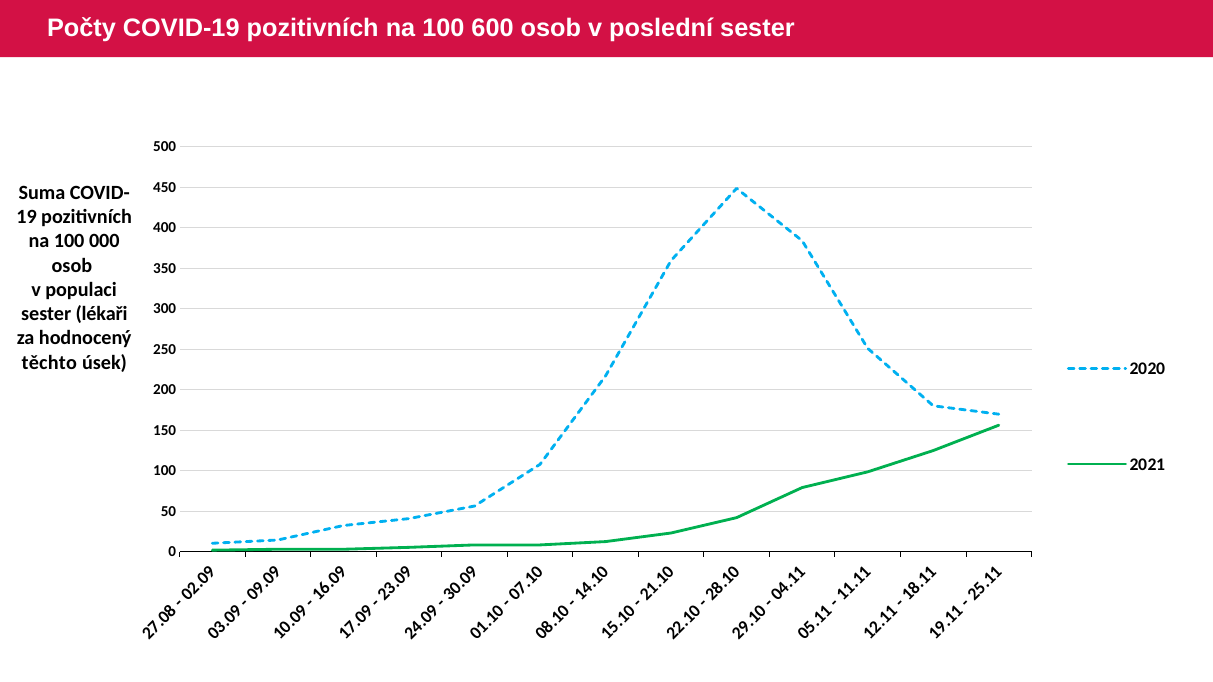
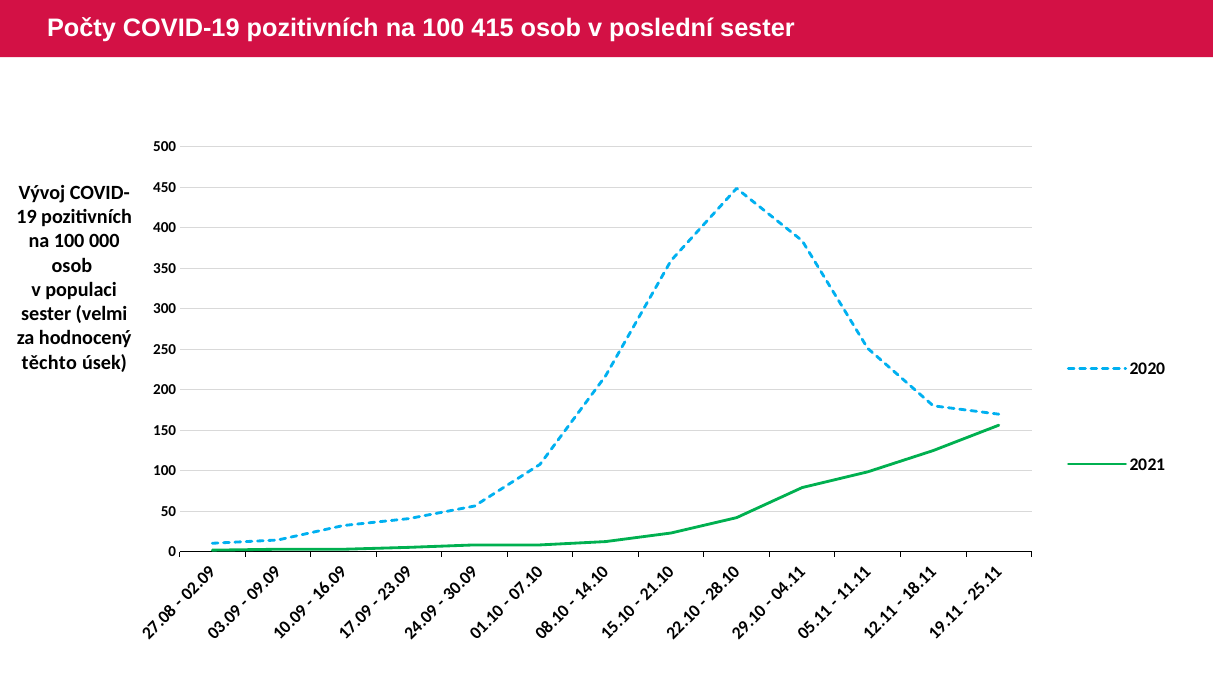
600: 600 -> 415 (493, 28)
Suma: Suma -> Vývoj (42, 193)
lékaři: lékaři -> velmi (102, 314)
